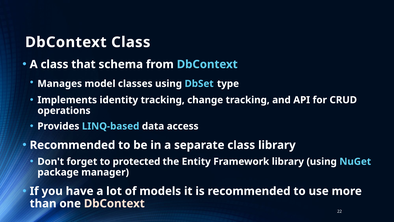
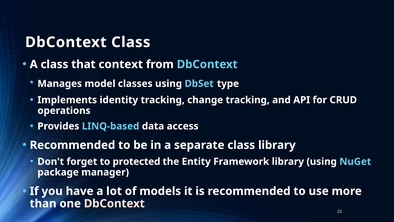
schema: schema -> context (121, 64)
